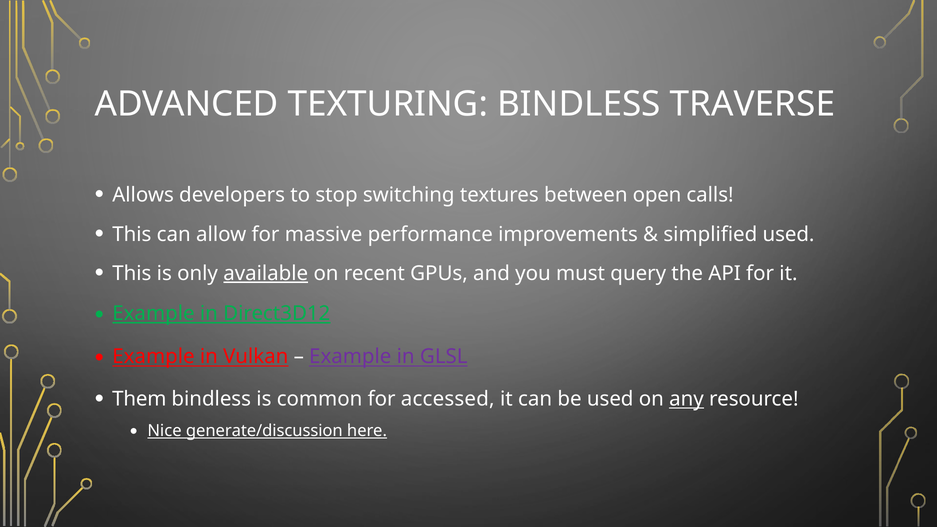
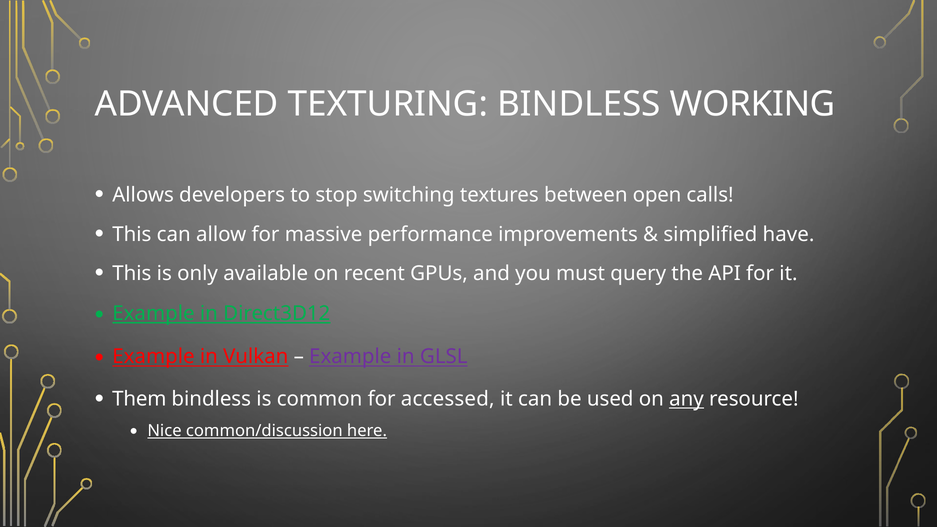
TRAVERSE: TRAVERSE -> WORKING (753, 104)
simplified used: used -> have (788, 234)
available underline: present -> none (266, 274)
generate/discussion: generate/discussion -> common/discussion (264, 431)
